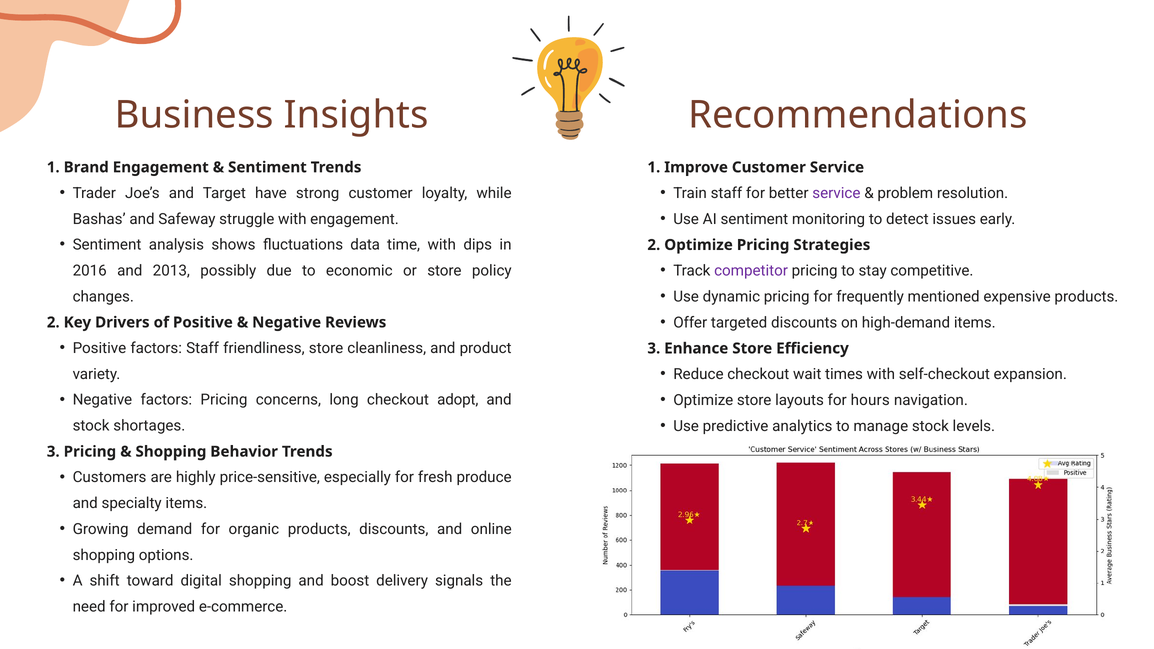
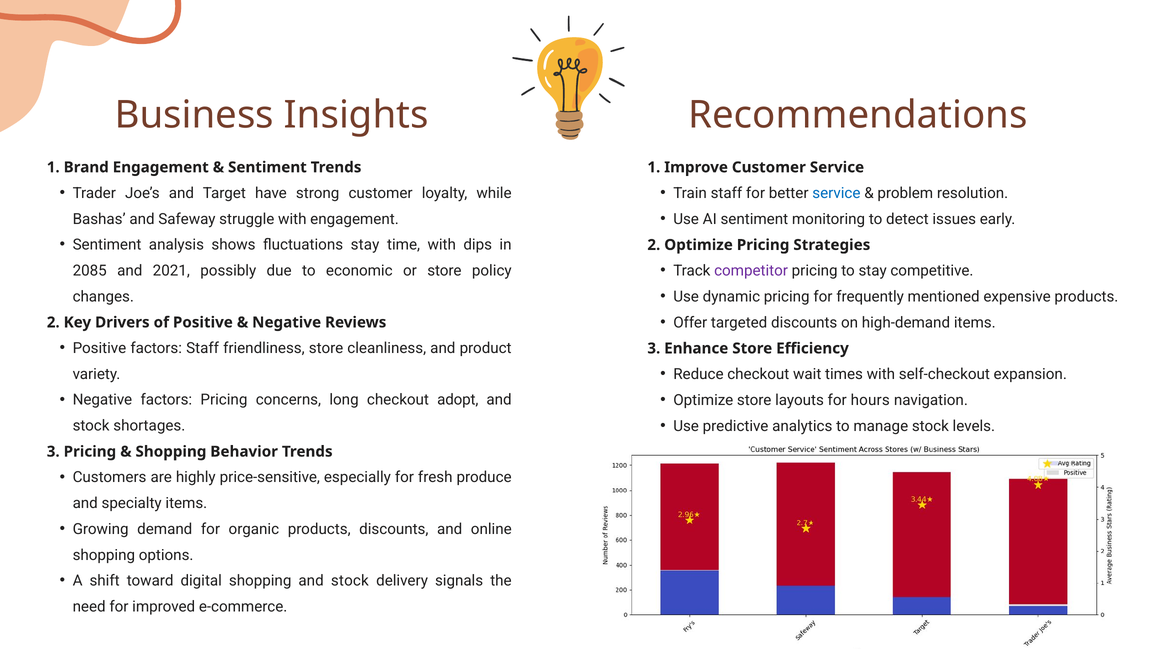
service colour: purple -> blue (836, 193)
fluctuations data: data -> stay (365, 245)
2016: 2016 -> 2085 (90, 271)
2013: 2013 -> 2021 (171, 271)
shopping and boost: boost -> stock (350, 581)
